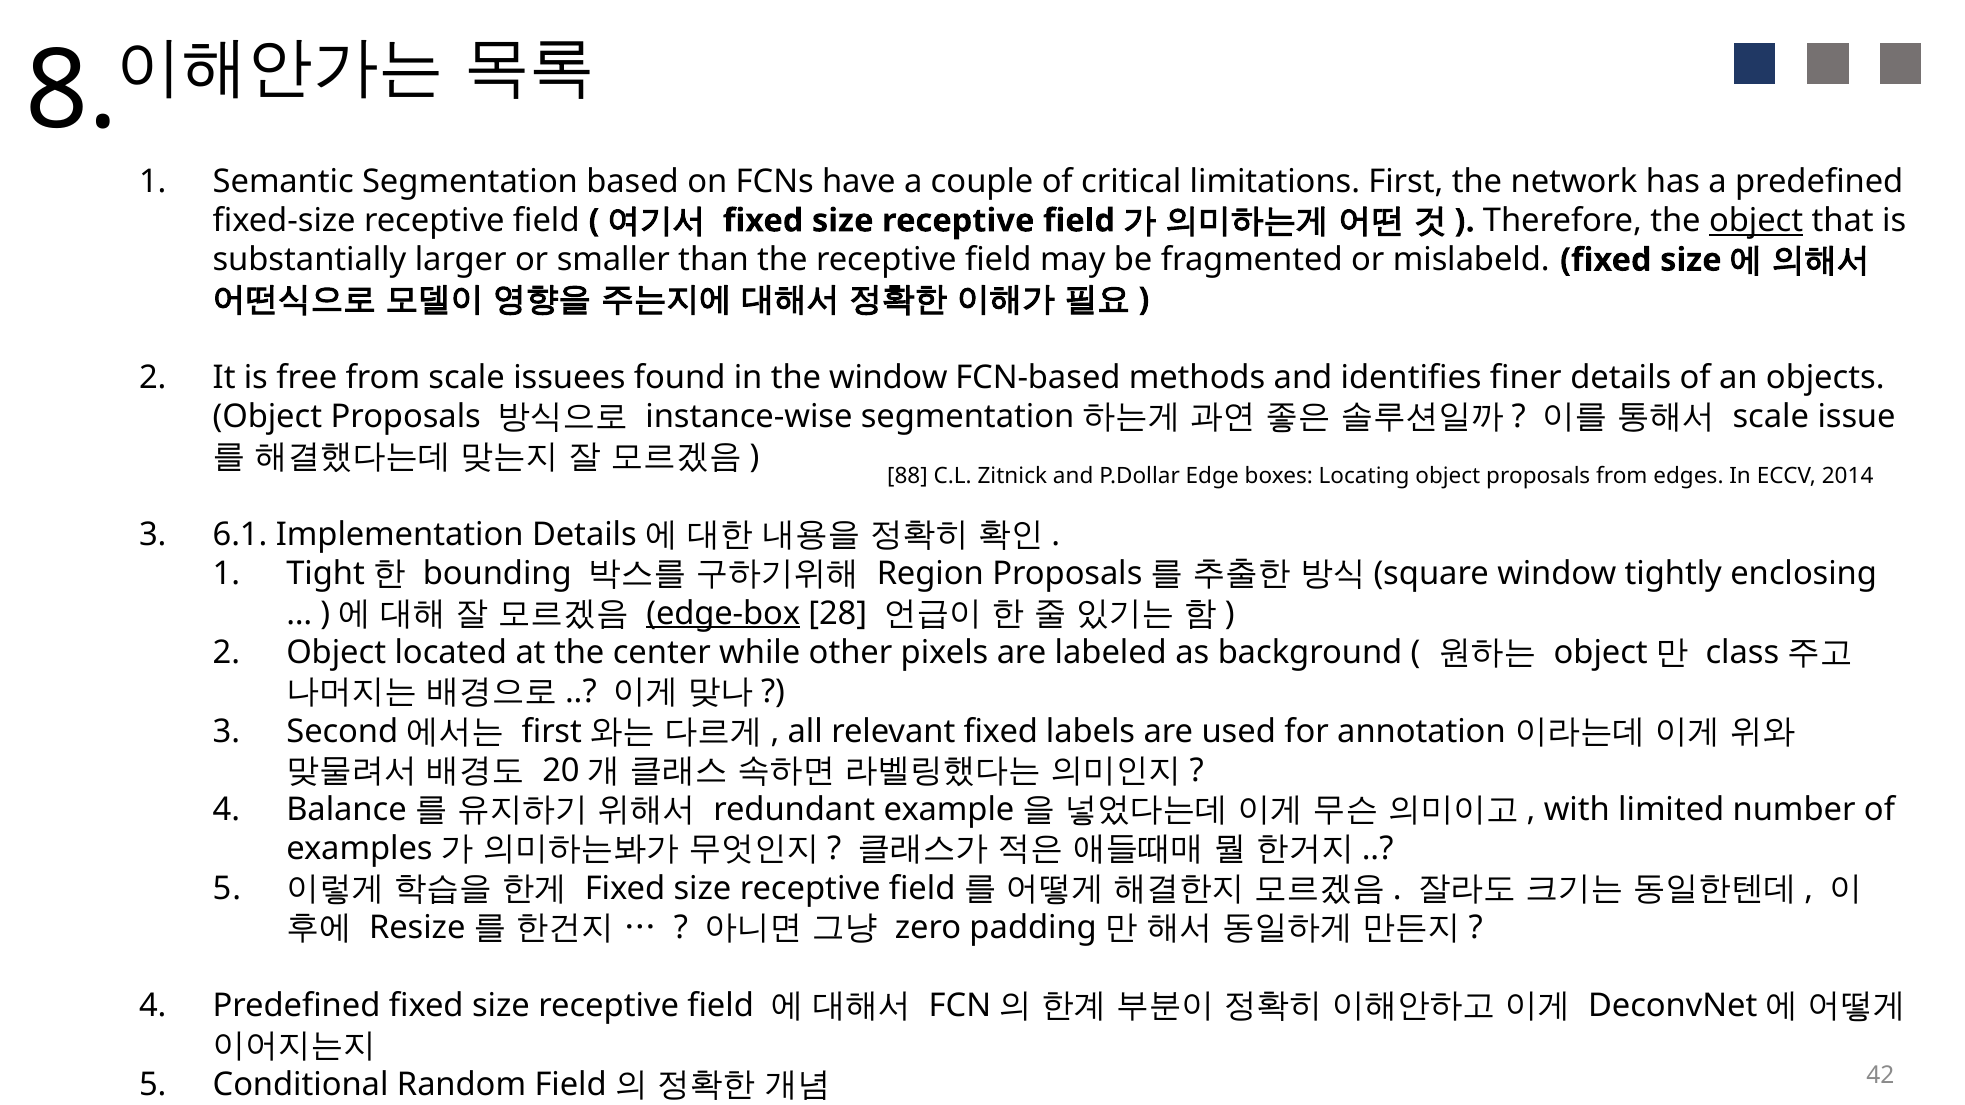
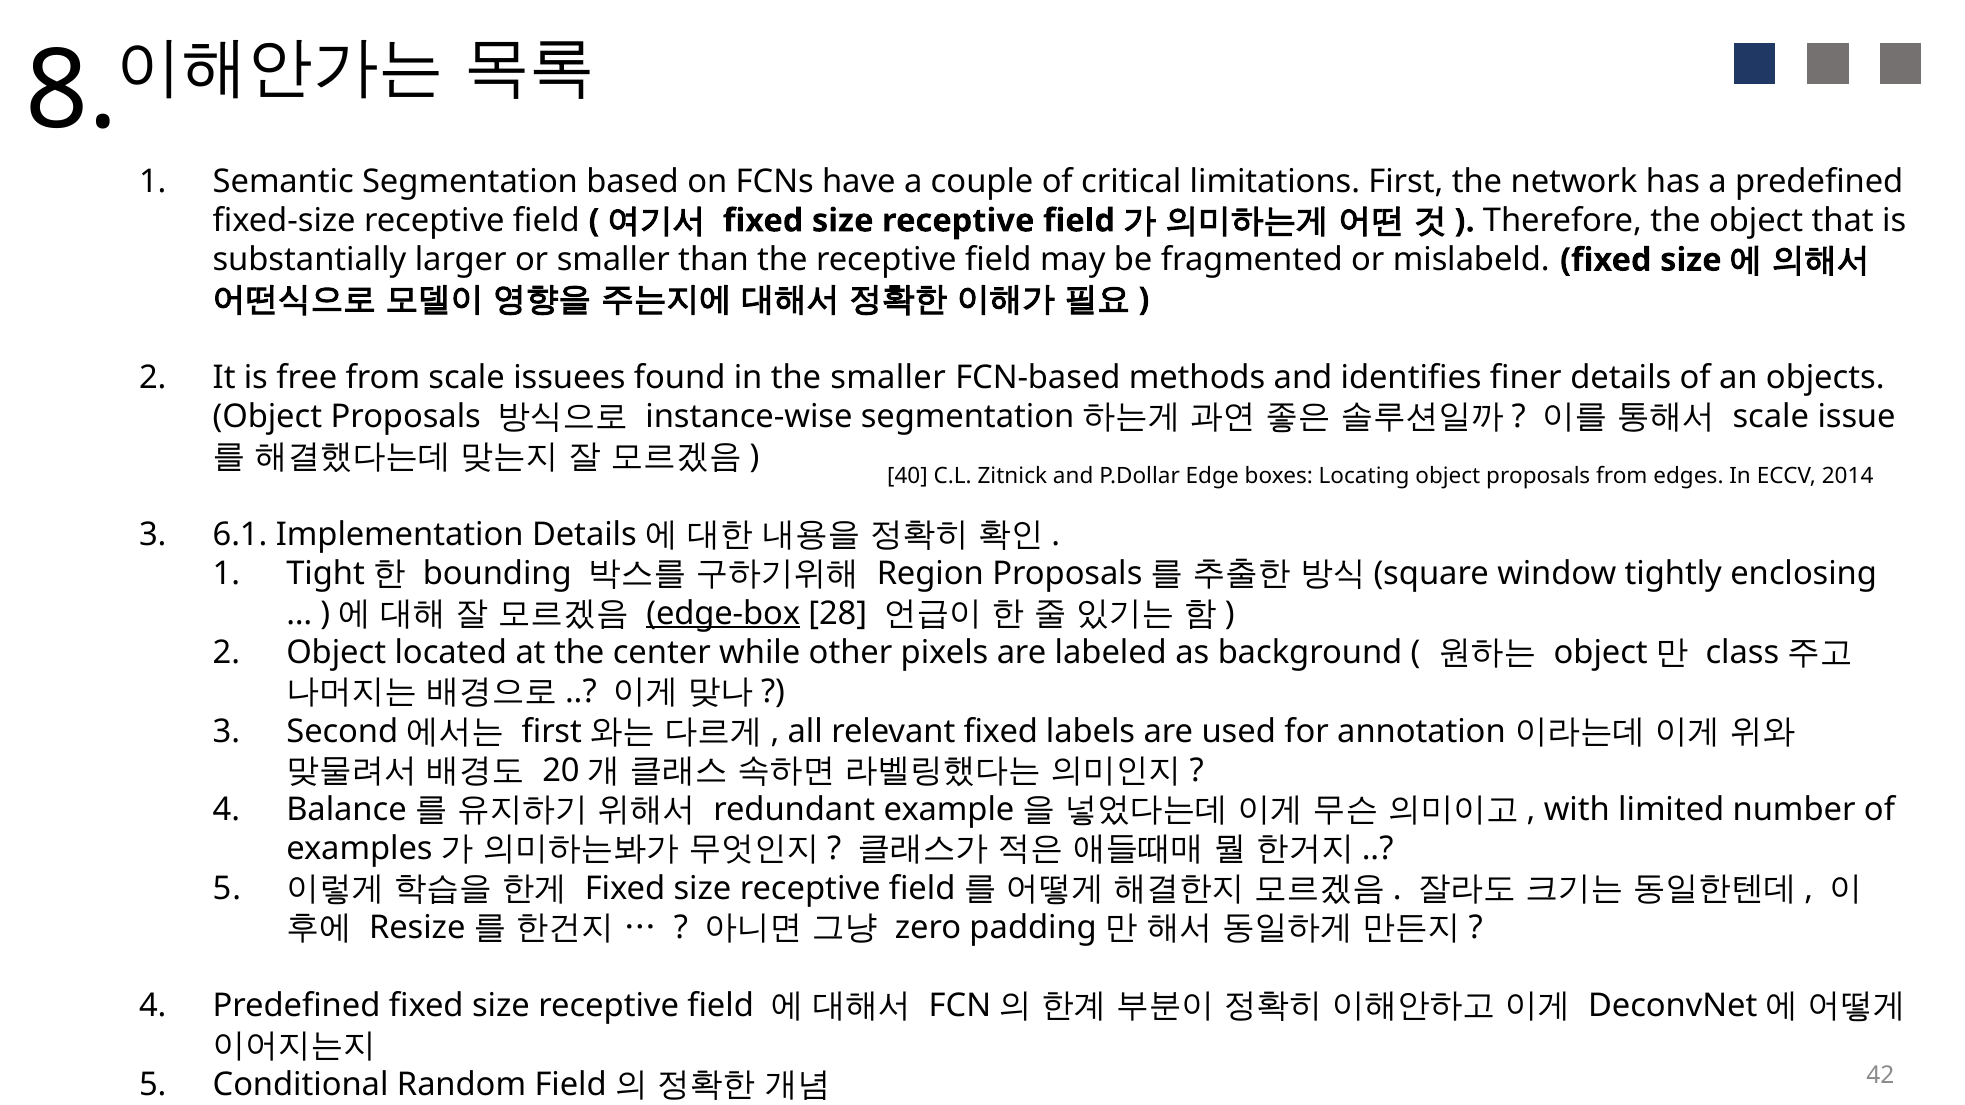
object underline: present -> none (1756, 221)
the window: window -> smaller (888, 378)
88: 88 -> 40 (907, 476)
